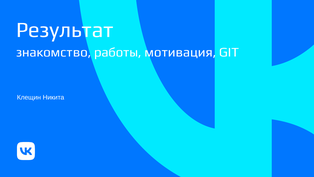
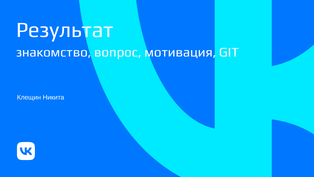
работы: работы -> вопрос (118, 52)
